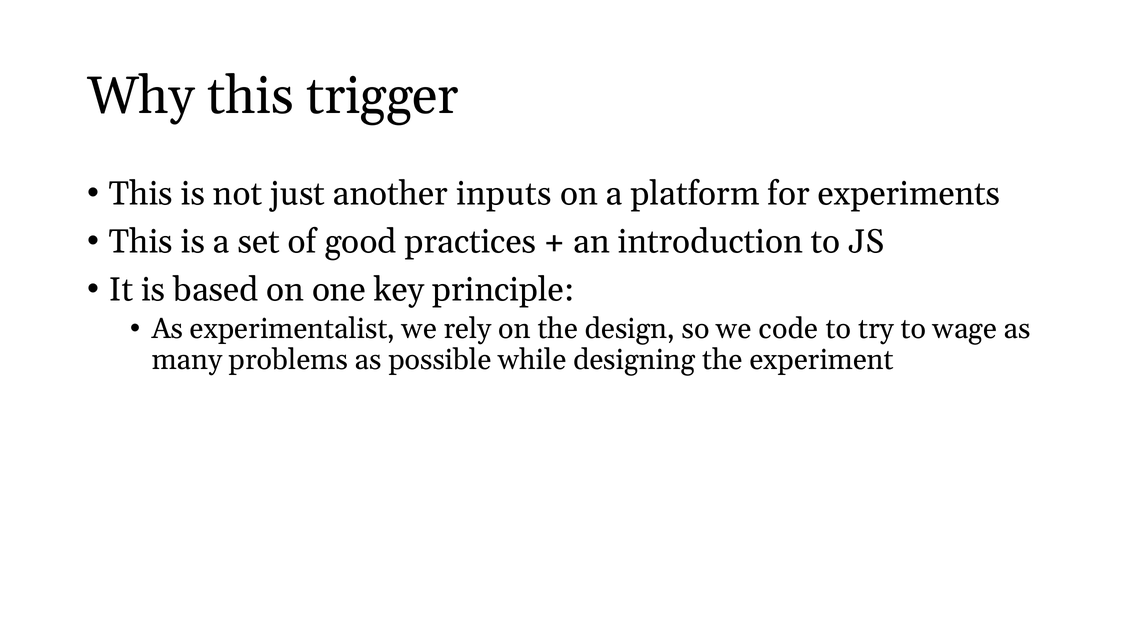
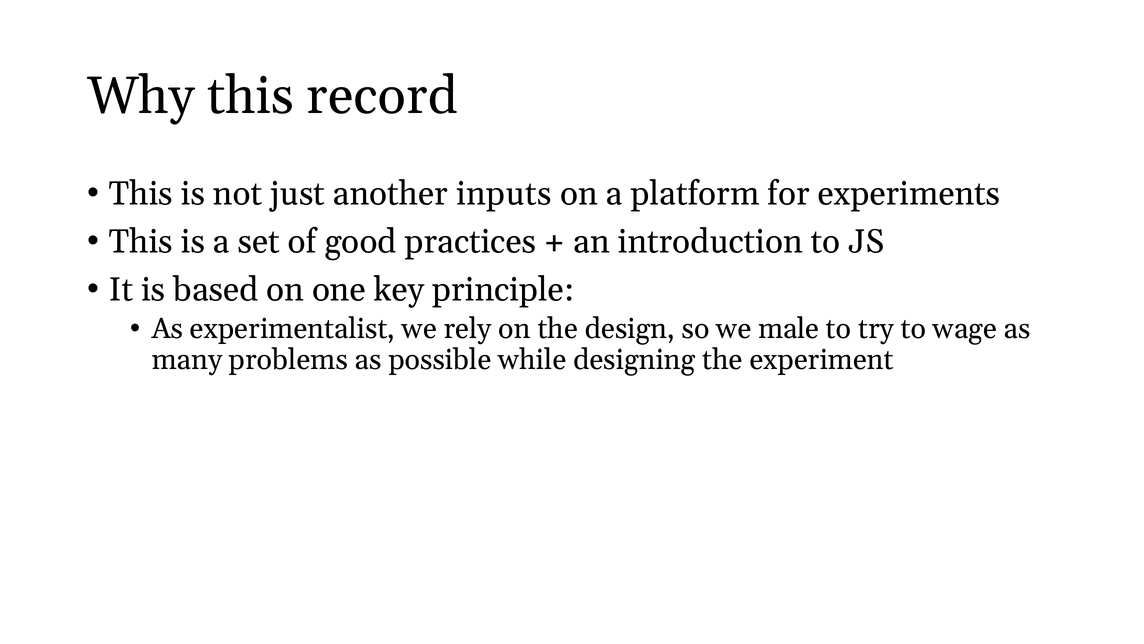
trigger: trigger -> record (382, 96)
code: code -> male (789, 329)
